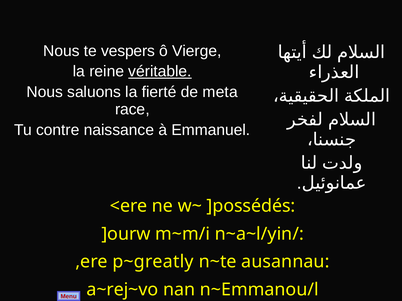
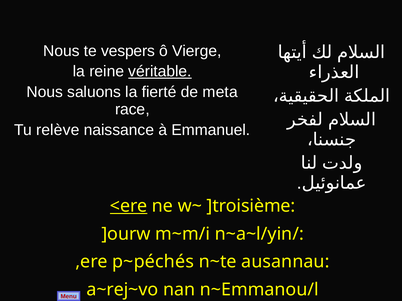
contre: contre -> relève (58, 130)
<ere underline: none -> present (129, 206)
]possédés: ]possédés -> ]troisième (251, 206)
p~greatly: p~greatly -> p~péchés (153, 262)
